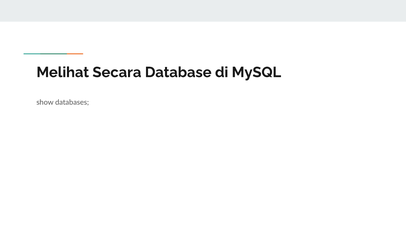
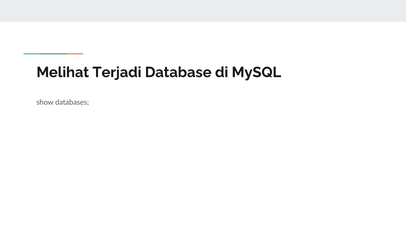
Secara: Secara -> Terjadi (117, 72)
